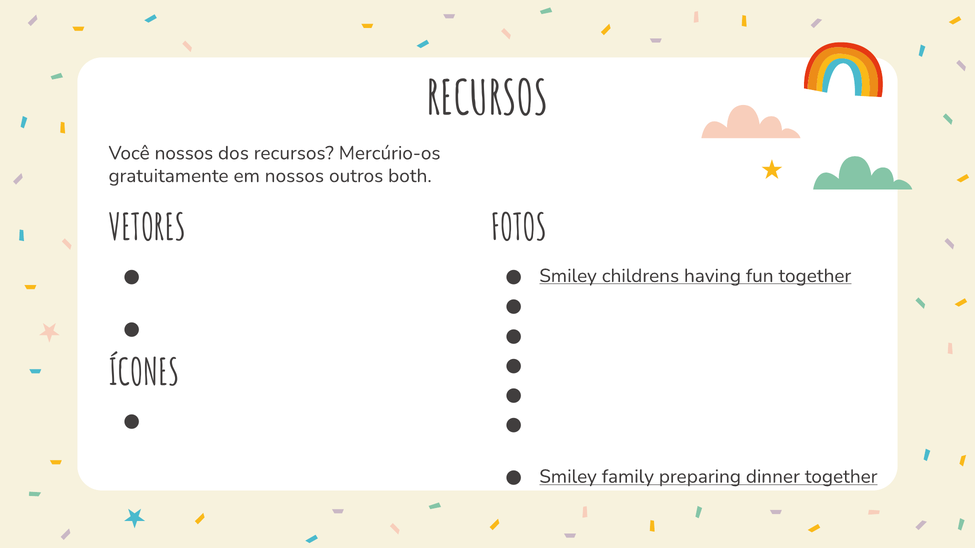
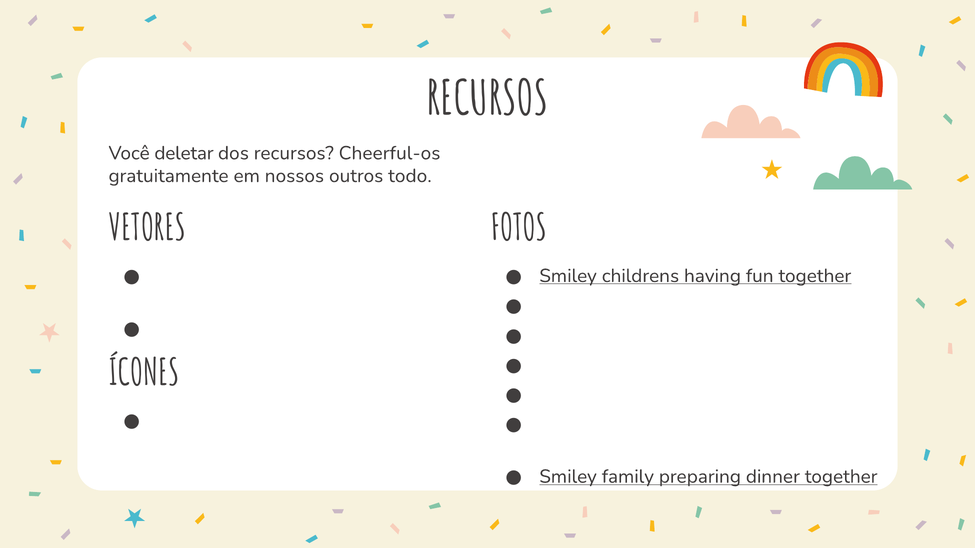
Você nossos: nossos -> deletar (184, 153)
Mercúrio-os: Mercúrio-os -> Cheerful-os (390, 153)
both: both -> todo (410, 176)
